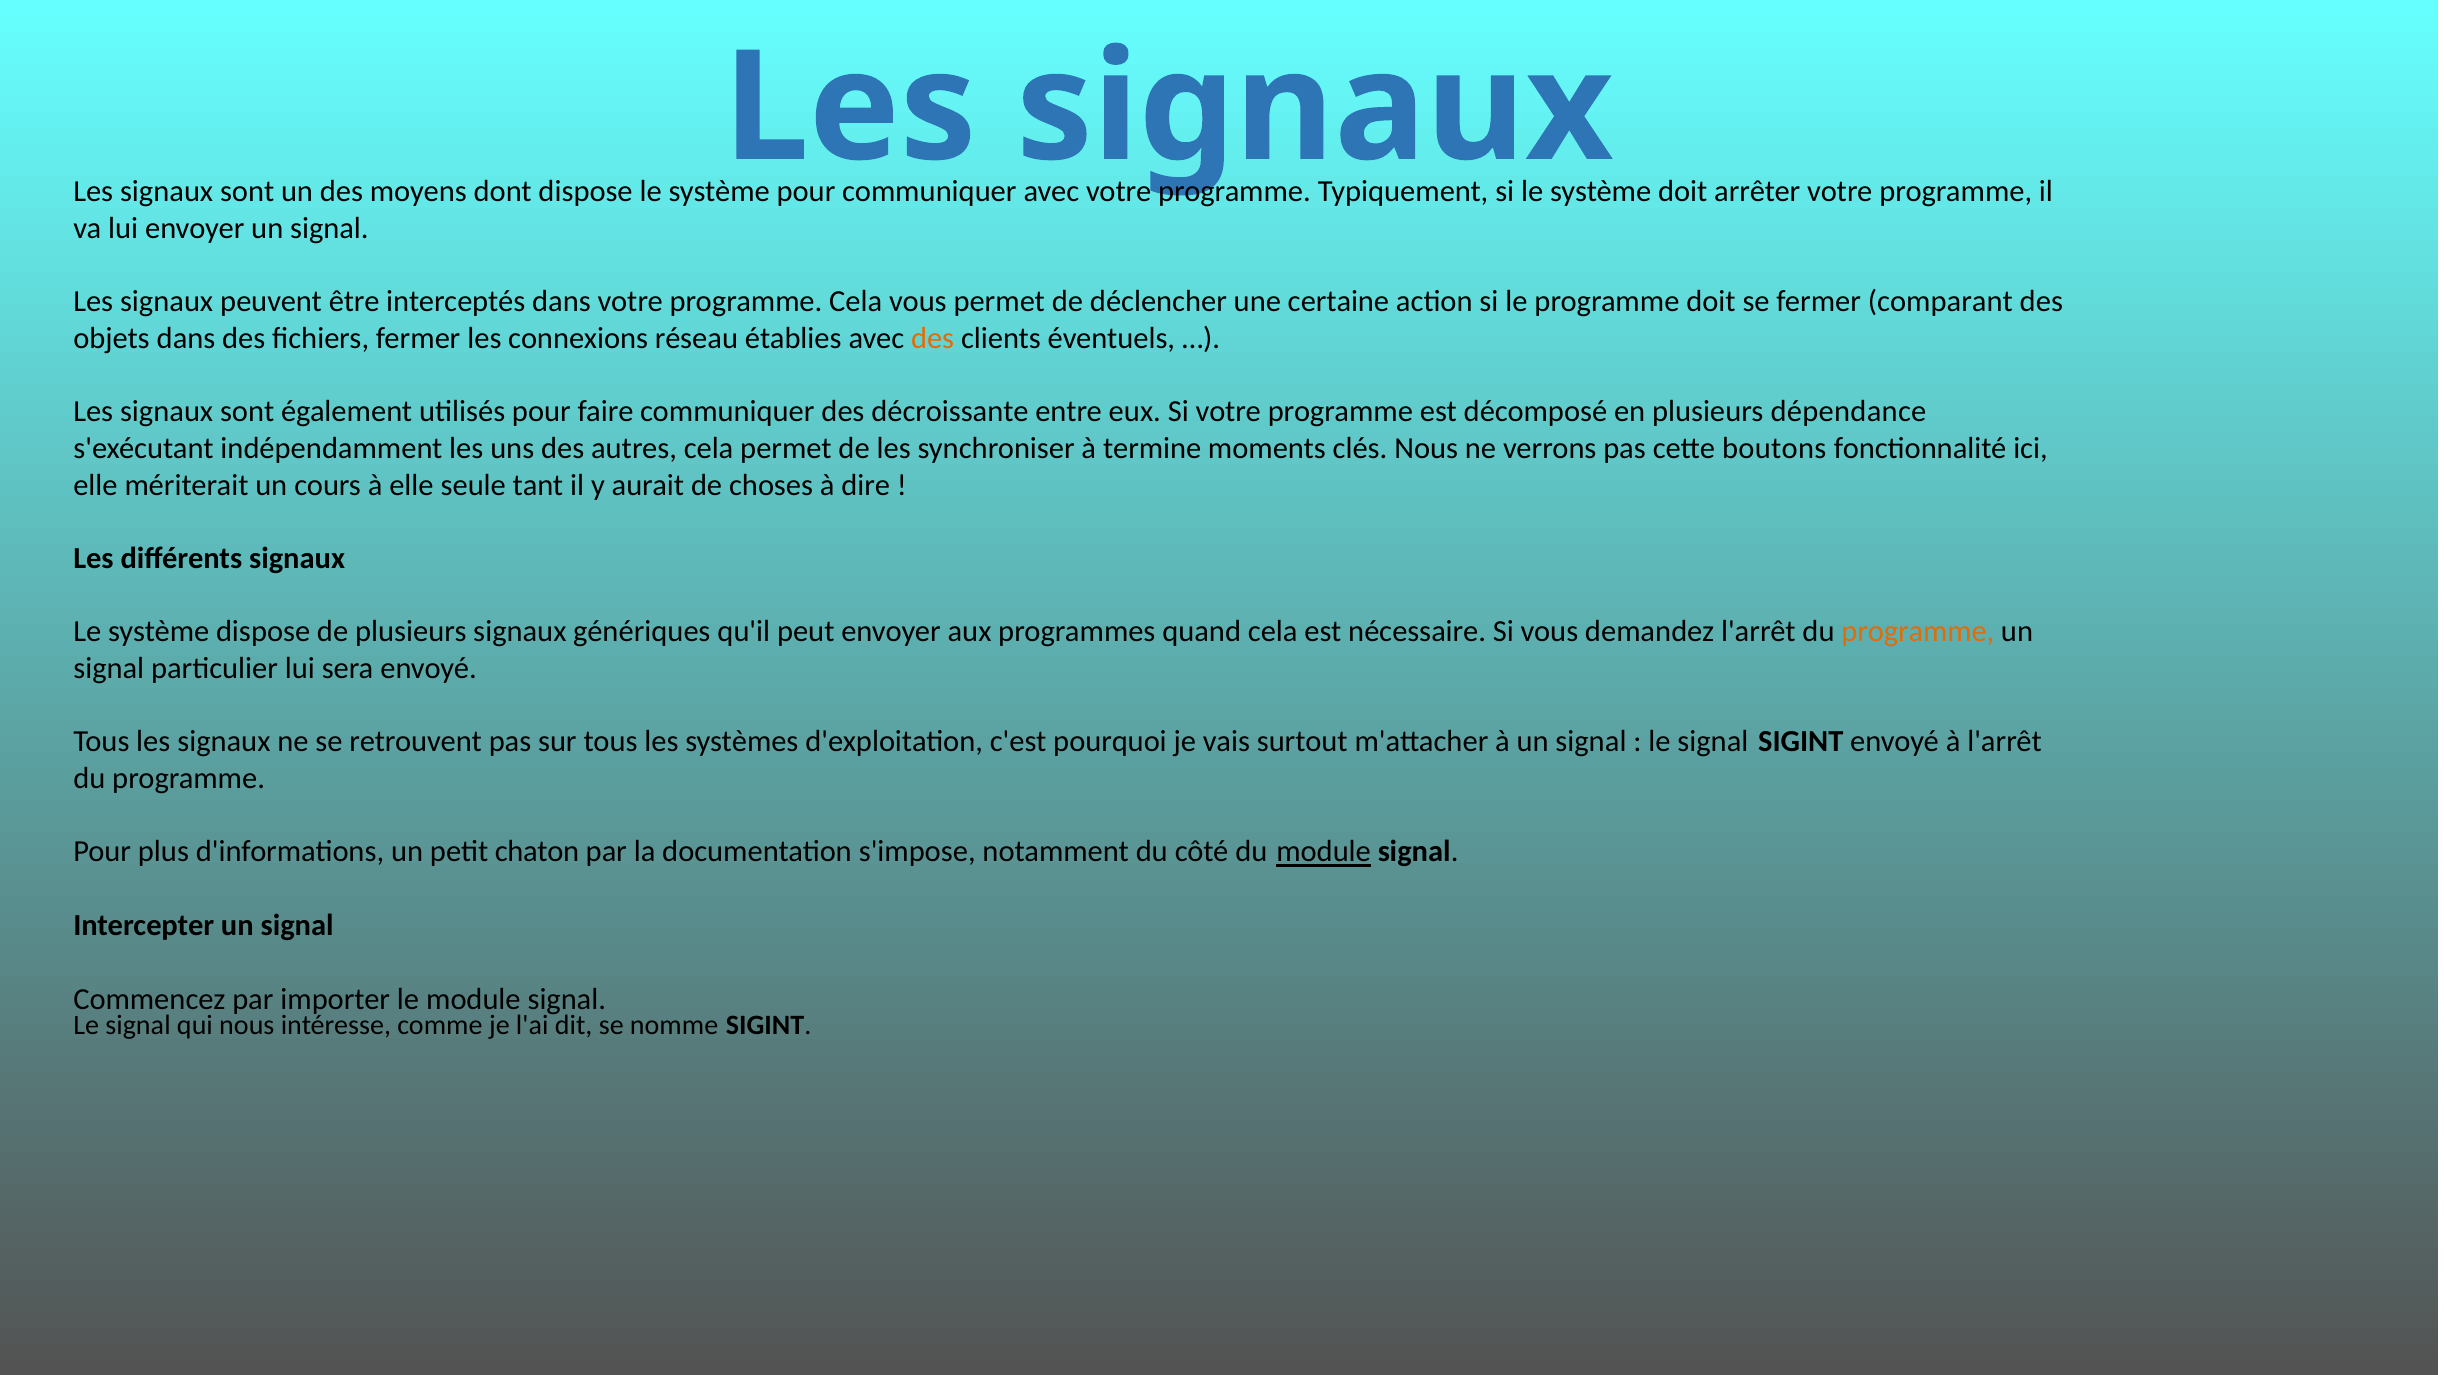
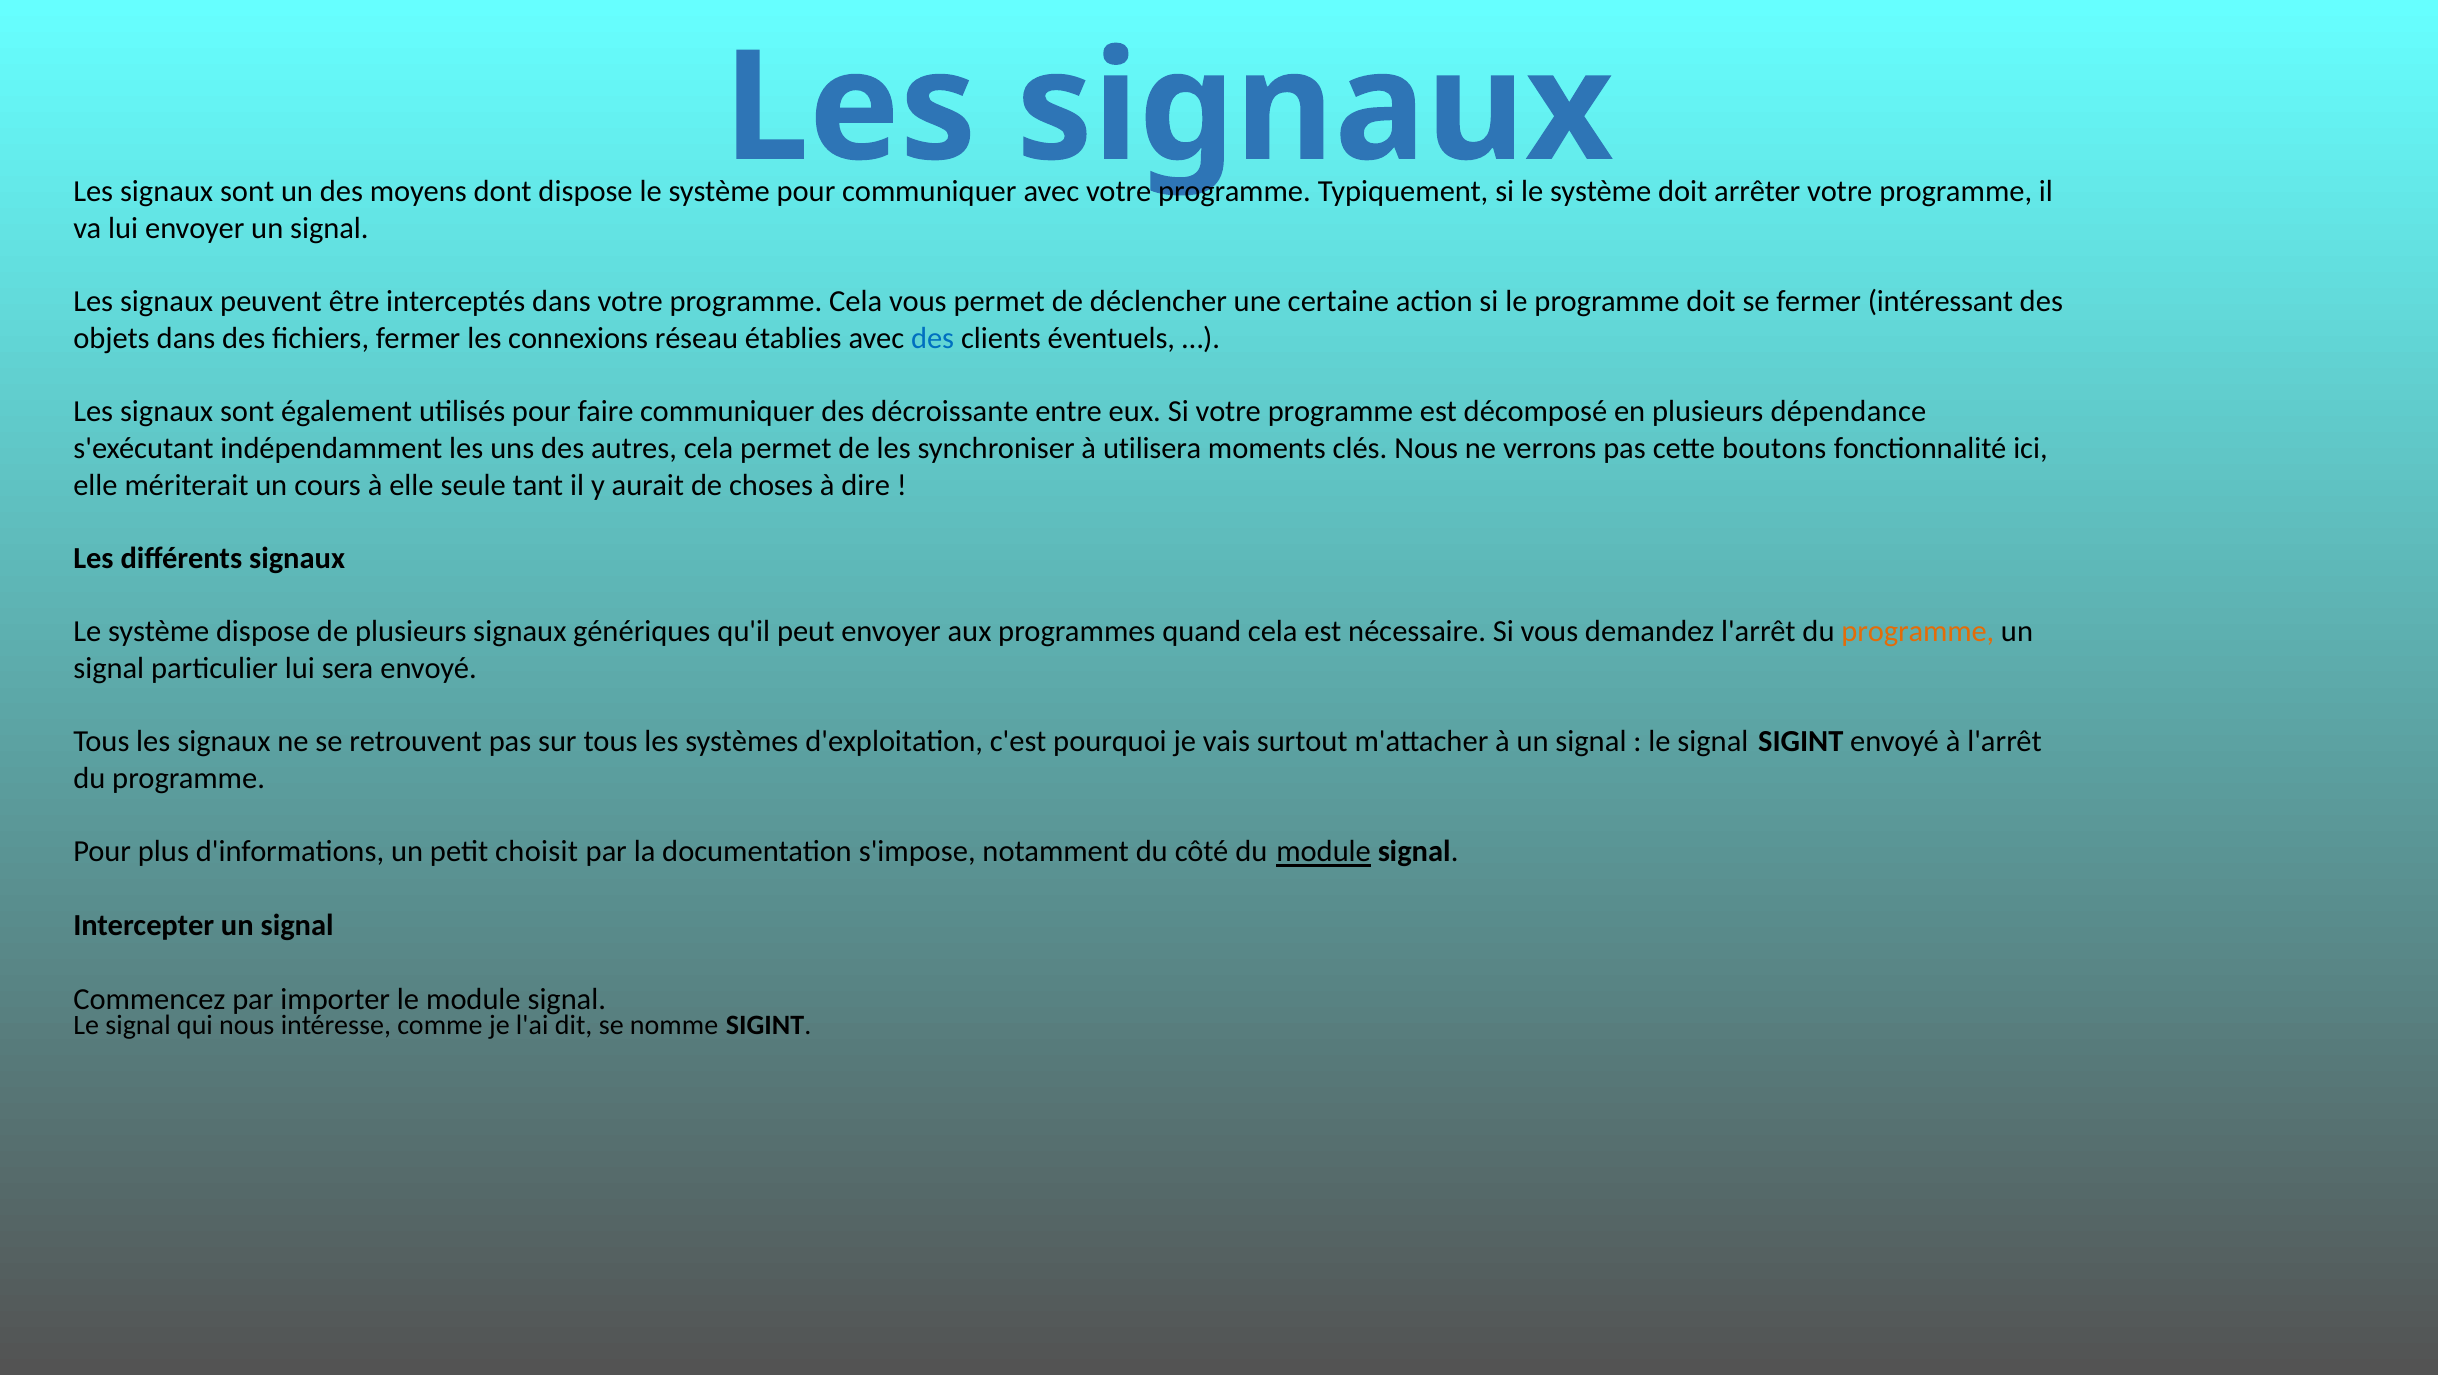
comparant: comparant -> intéressant (1941, 302)
des colour: orange -> blue (933, 338)
termine: termine -> utilisera (1152, 448)
chaton: chaton -> choisit (537, 852)
